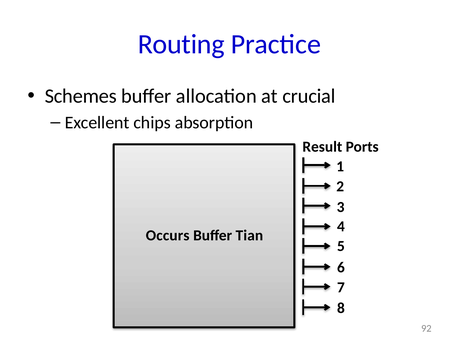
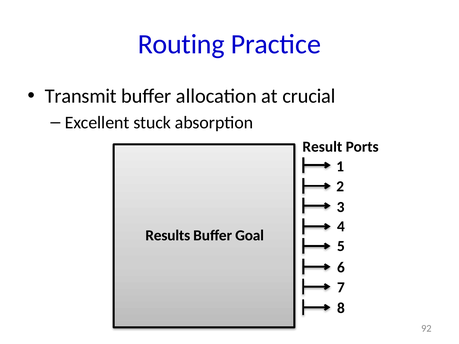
Schemes: Schemes -> Transmit (81, 96)
chips: chips -> stuck (152, 123)
Occurs: Occurs -> Results (168, 236)
Tian: Tian -> Goal (250, 236)
